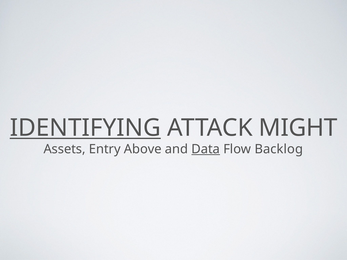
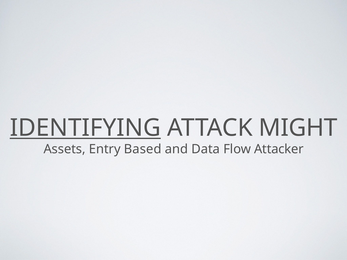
Above: Above -> Based (143, 149)
Data underline: present -> none (206, 149)
Backlog: Backlog -> Attacker (279, 149)
